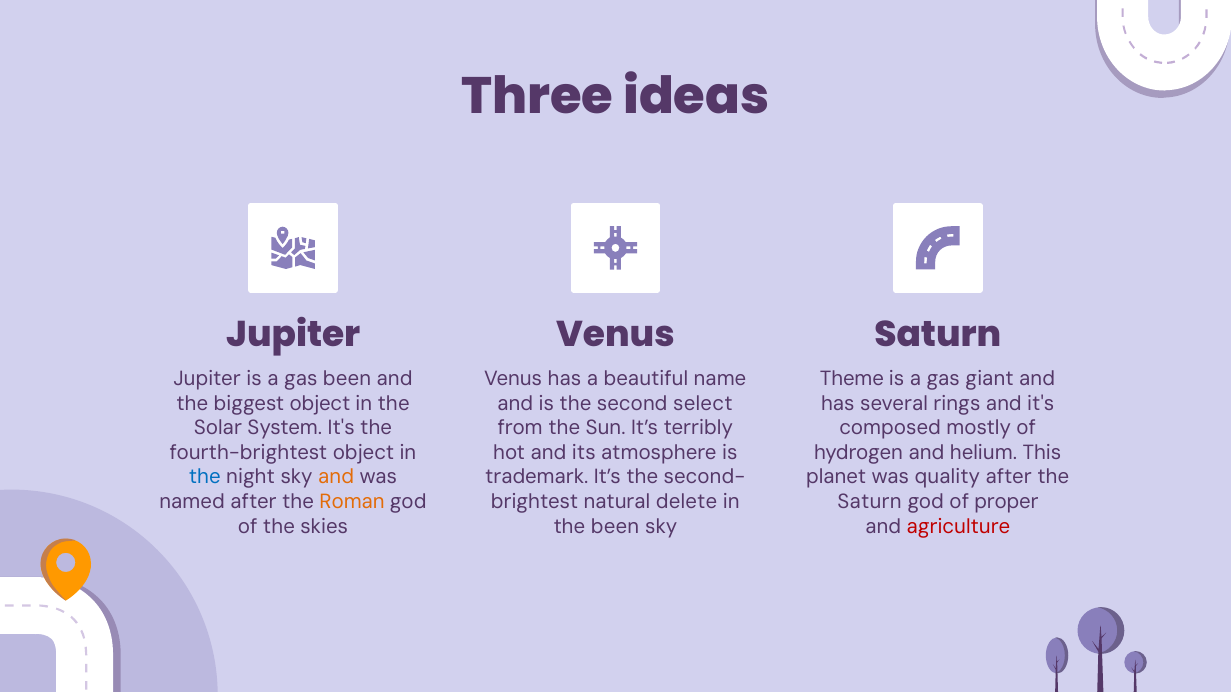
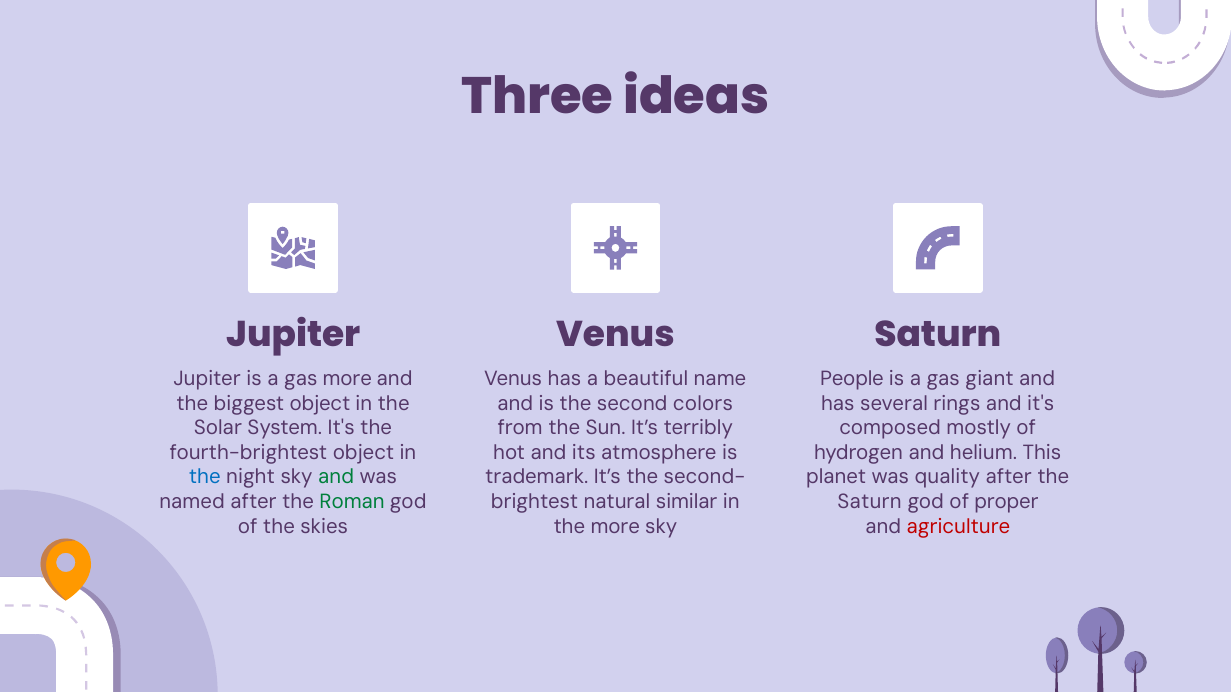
gas been: been -> more (347, 379)
Theme: Theme -> People (852, 379)
select: select -> colors (703, 404)
and colour: orange -> green (336, 477)
Roman colour: orange -> green (352, 502)
delete: delete -> similar (687, 502)
the been: been -> more (615, 527)
